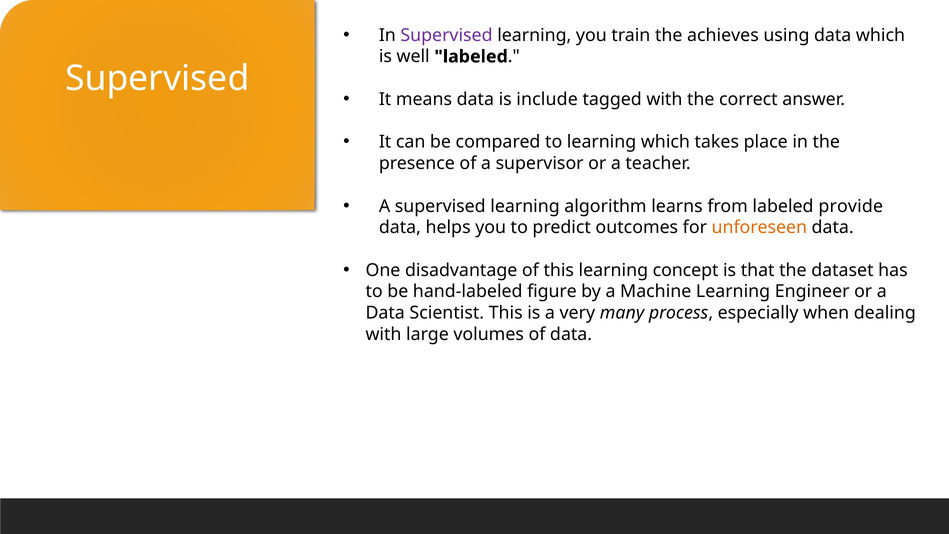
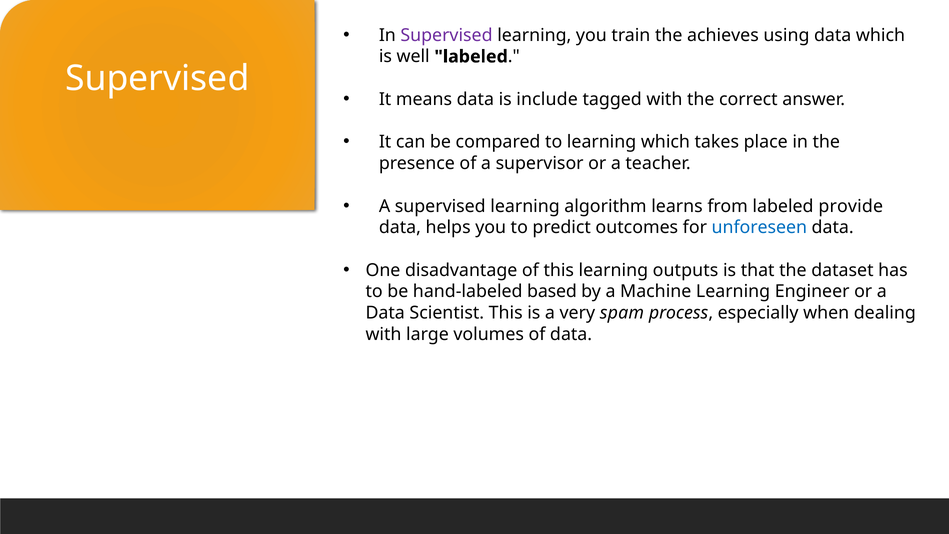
unforeseen colour: orange -> blue (759, 227)
concept: concept -> outputs (685, 270)
figure: figure -> based (552, 291)
many: many -> spam (622, 313)
